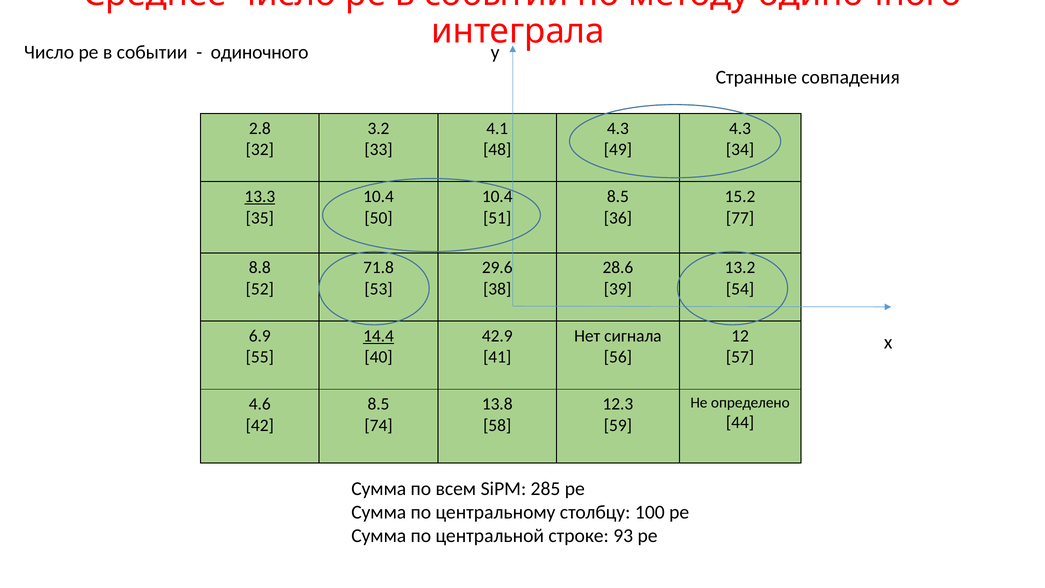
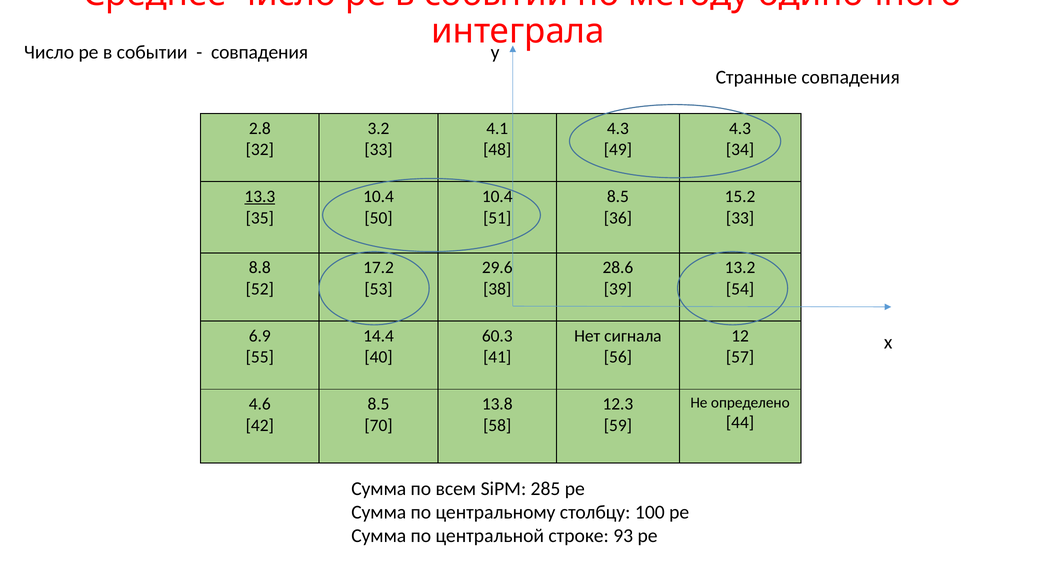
одиночного: одиночного -> совпадения (260, 52)
77: 77 -> 33 (740, 218)
71.8: 71.8 -> 17.2 (379, 268)
14.4 underline: present -> none (379, 336)
42.9: 42.9 -> 60.3 (497, 336)
74: 74 -> 70 (379, 425)
